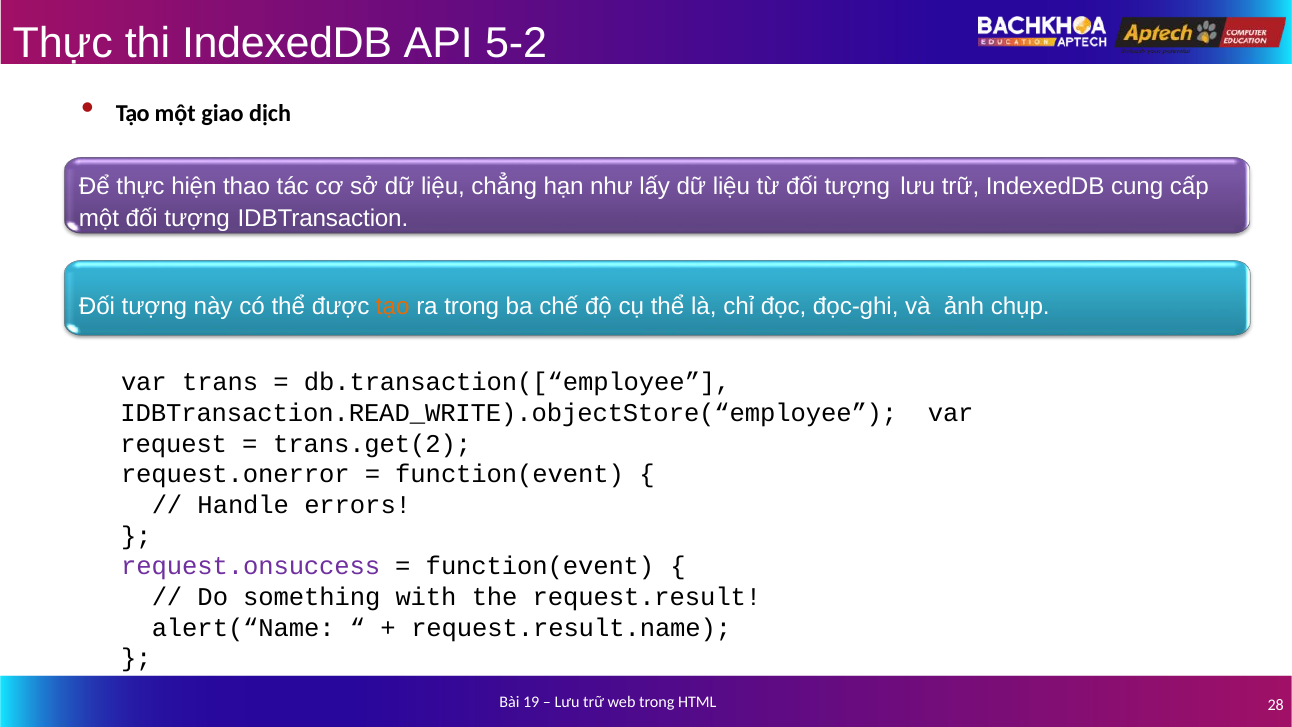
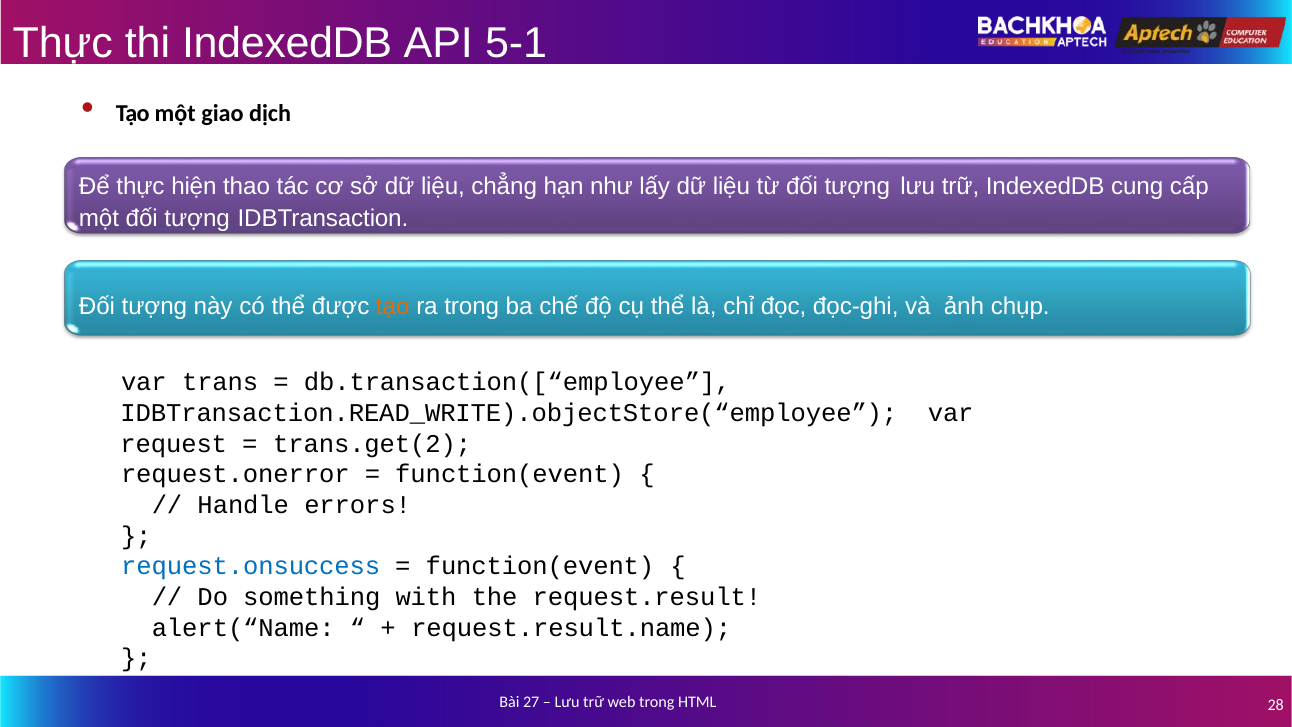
5-2: 5-2 -> 5-1 (516, 43)
request.onsuccess colour: purple -> blue (251, 566)
19: 19 -> 27 (531, 702)
